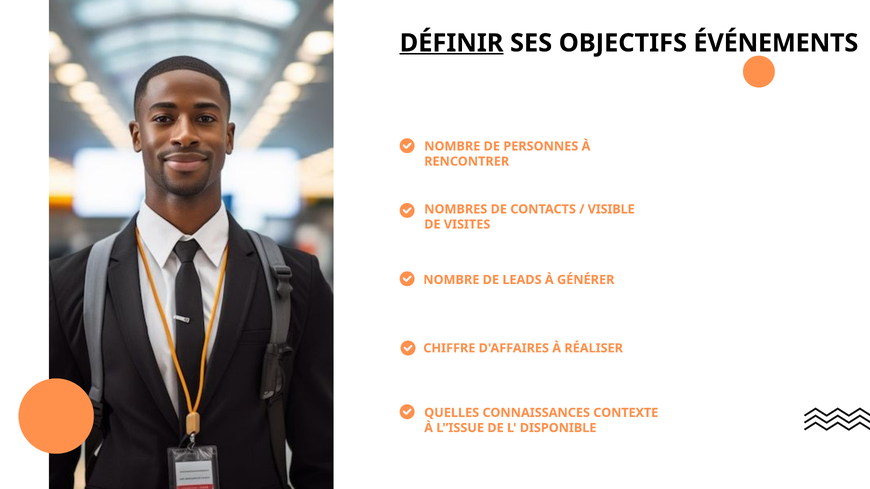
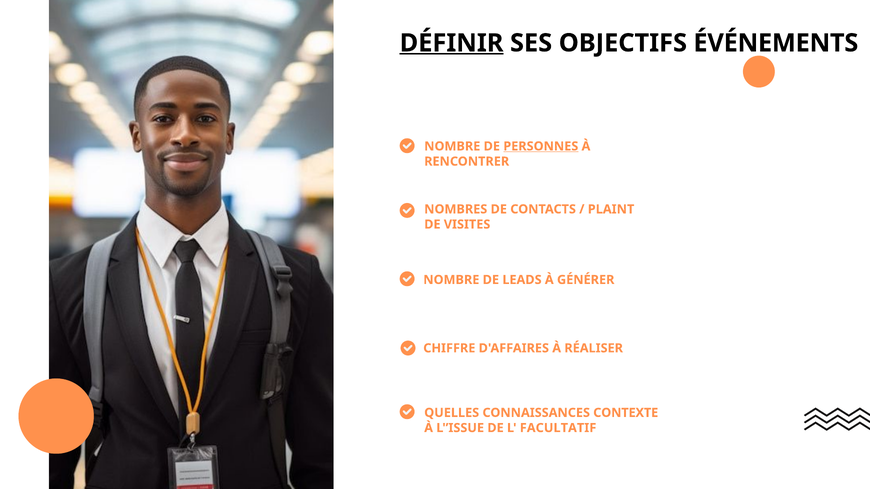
PERSONNES underline: none -> present (541, 146)
VISIBLE: VISIBLE -> PLAINT (611, 209)
DISPONIBLE: DISPONIBLE -> FACULTATIF (558, 428)
